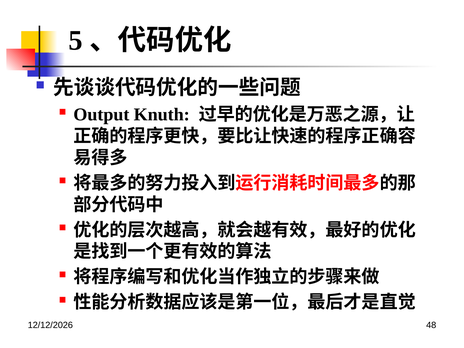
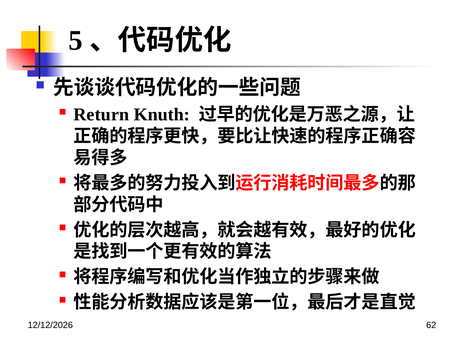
Output: Output -> Return (101, 114)
48: 48 -> 62 (431, 325)
